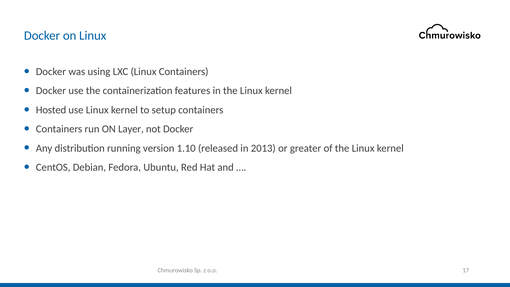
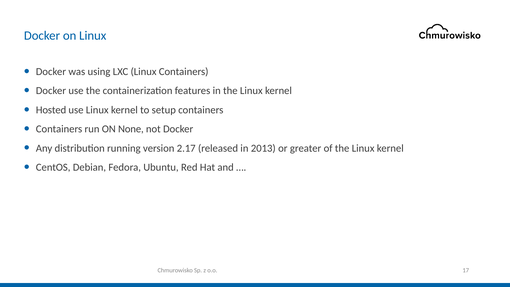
Layer: Layer -> None (131, 129)
1.10: 1.10 -> 2.17 (186, 148)
